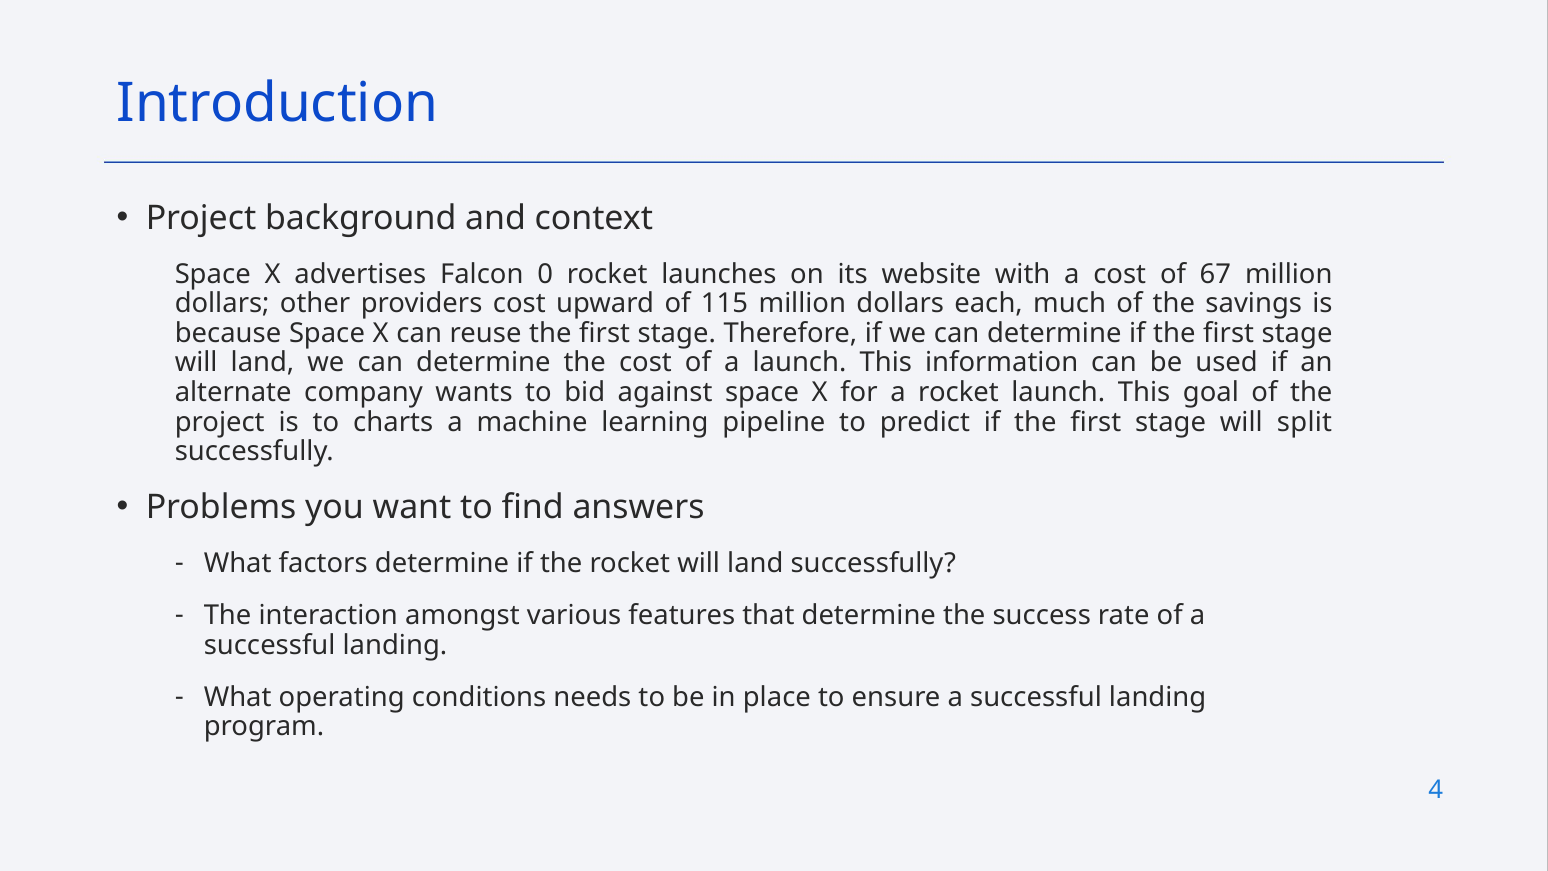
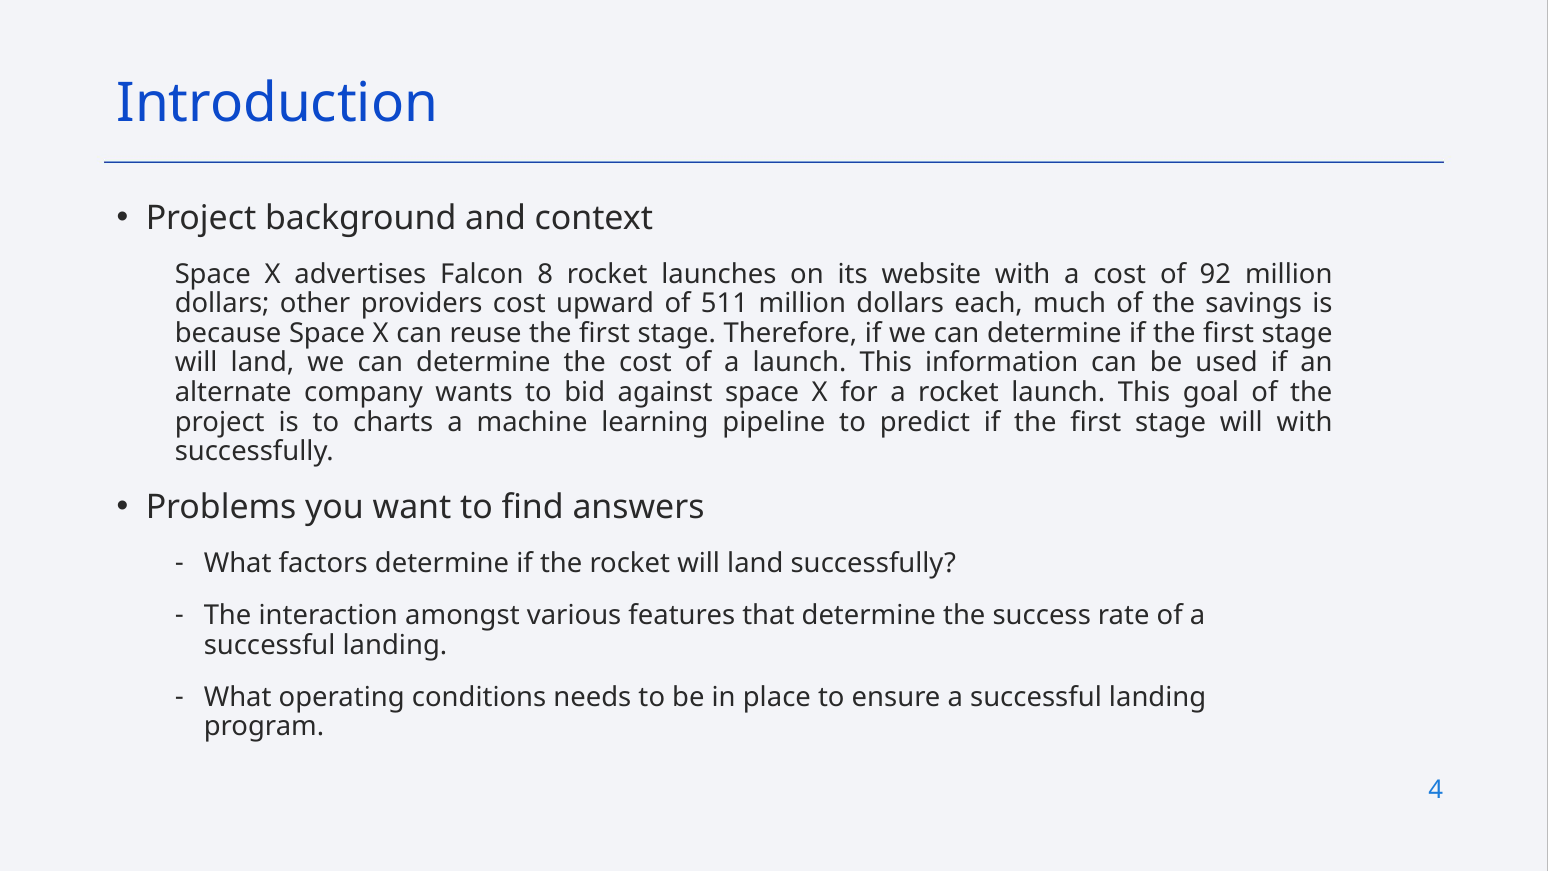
0: 0 -> 8 (545, 274)
67: 67 -> 92 (1215, 274)
115: 115 -> 511 (724, 304)
will split: split -> with (1305, 422)
